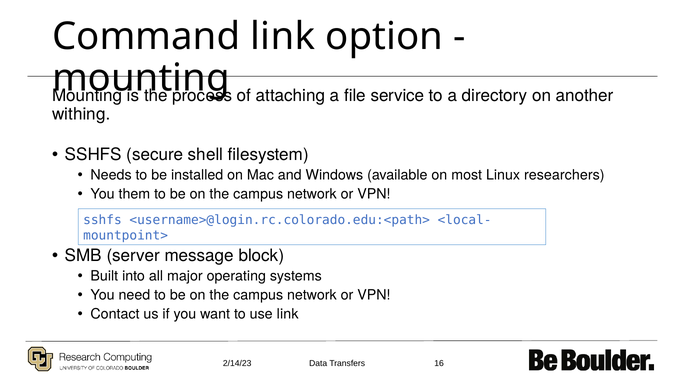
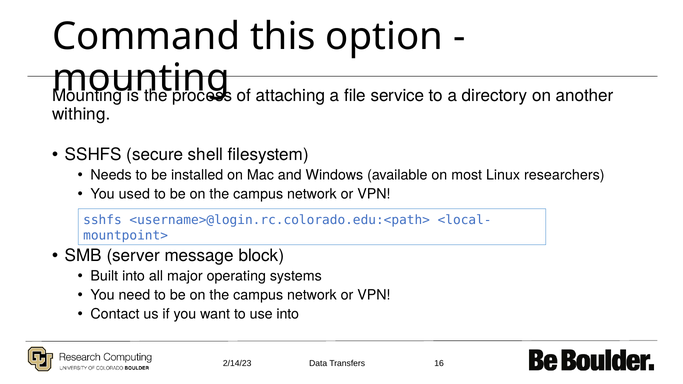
Command link: link -> this (283, 37)
them: them -> used (134, 194)
use link: link -> into (288, 314)
